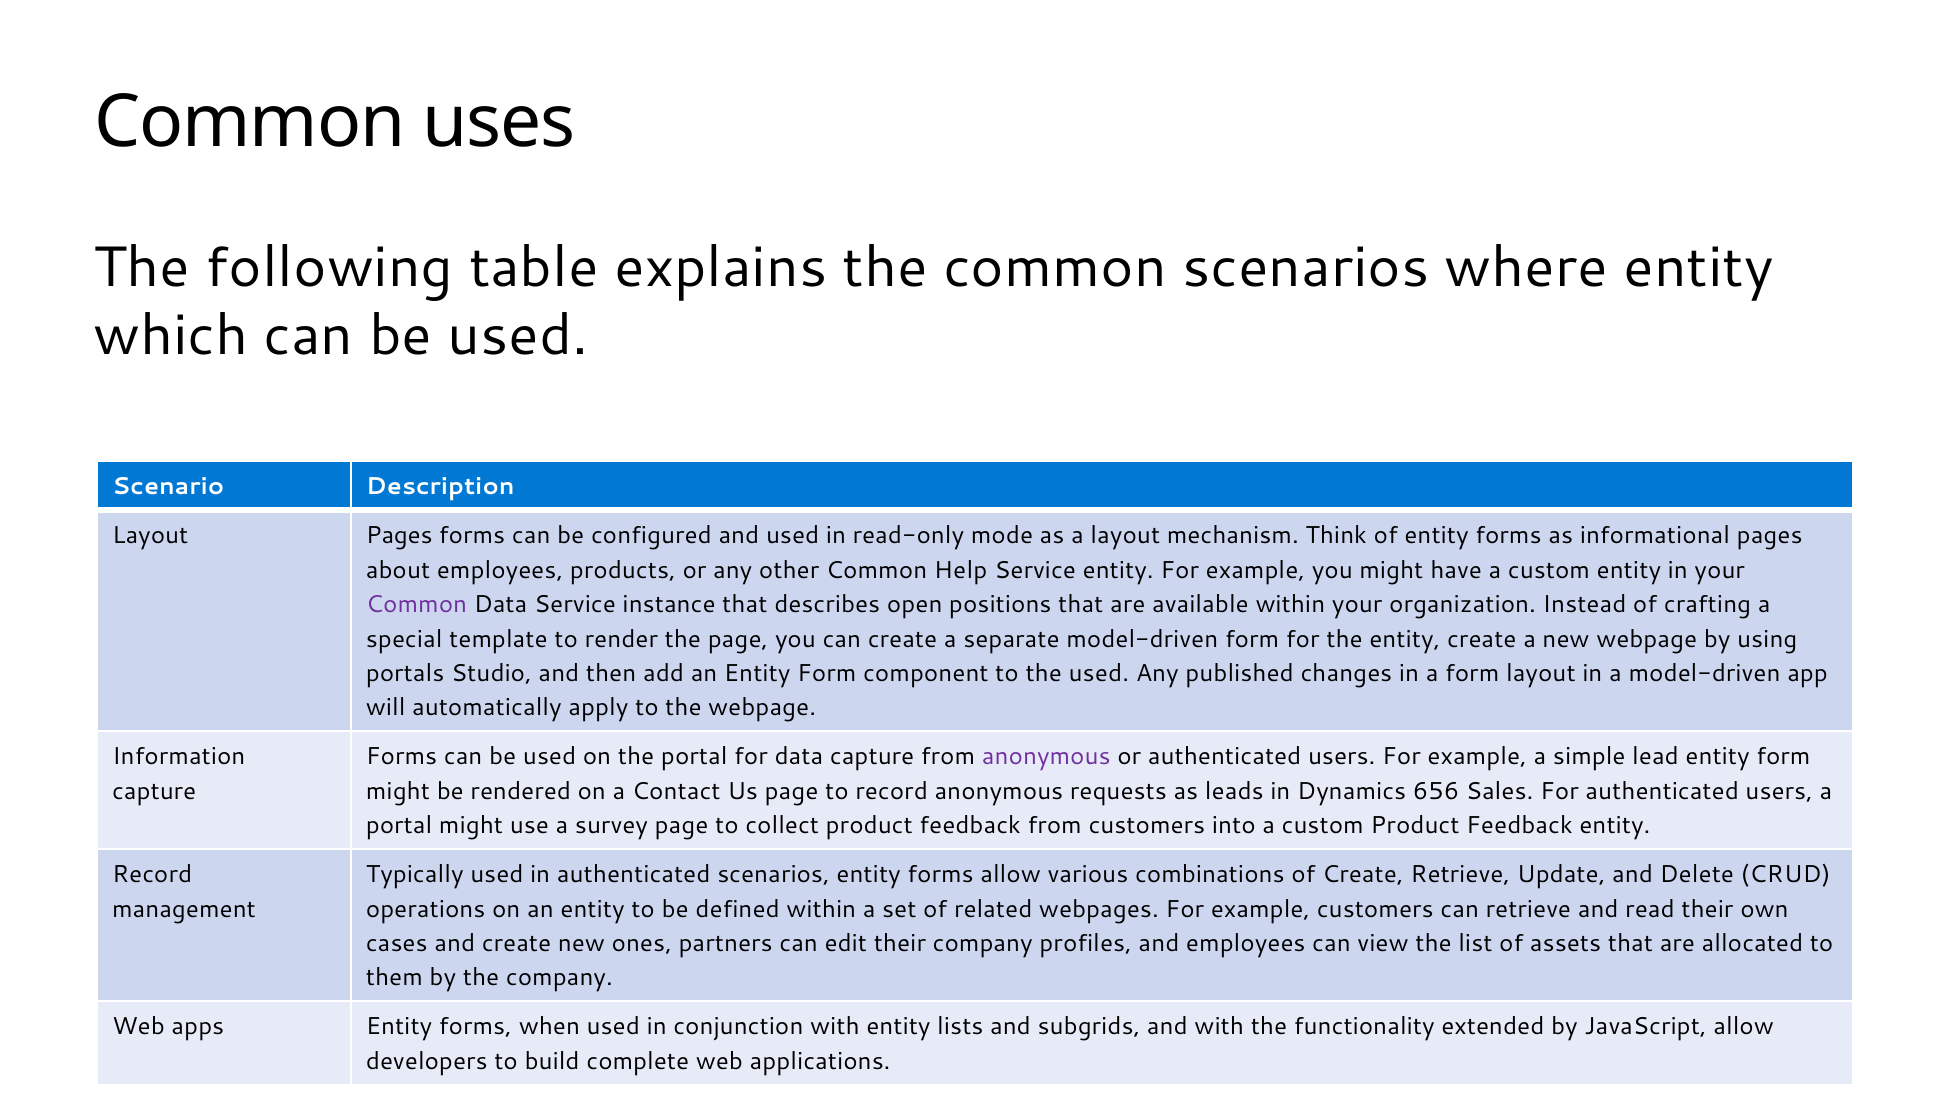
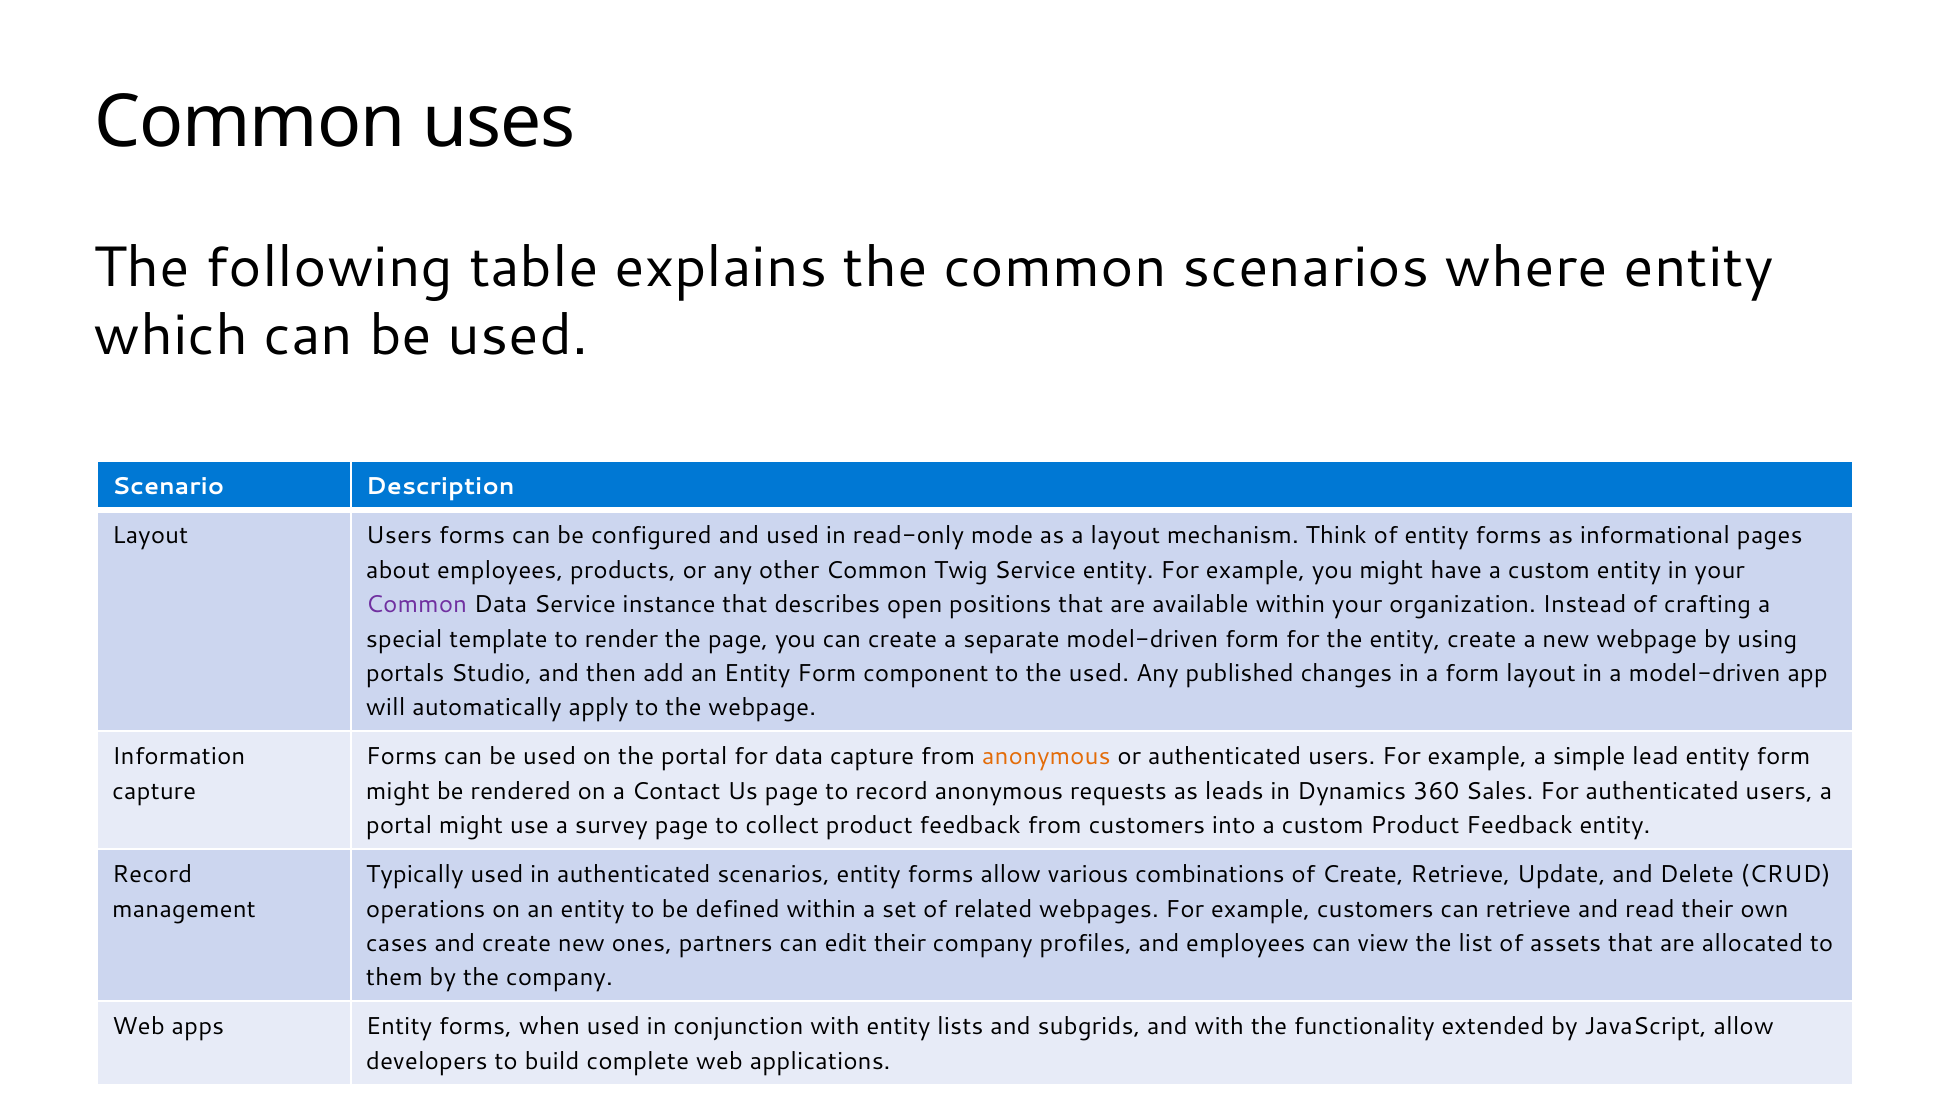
Layout Pages: Pages -> Users (399, 536)
Help: Help -> Twig (961, 570)
anonymous colour: purple -> orange (1046, 757)
656: 656 -> 360 (1436, 791)
